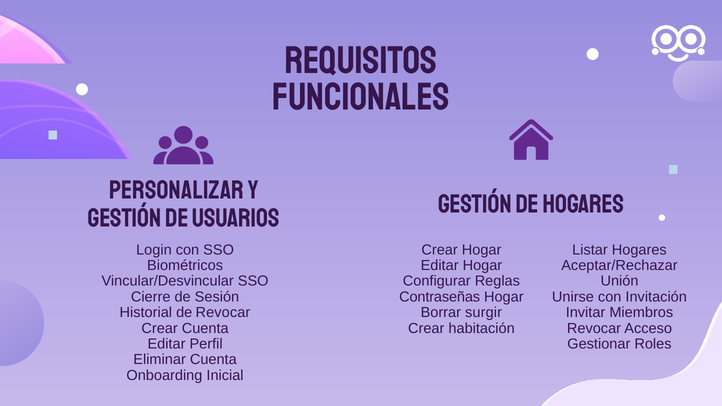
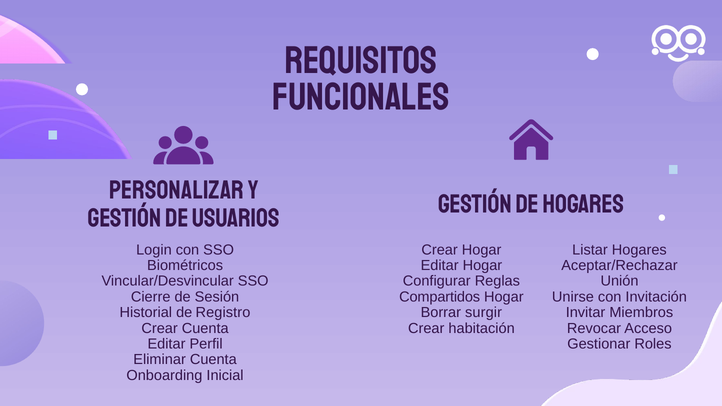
Contraseñas: Contraseñas -> Compartidos (440, 297)
de Revocar: Revocar -> Registro (223, 313)
